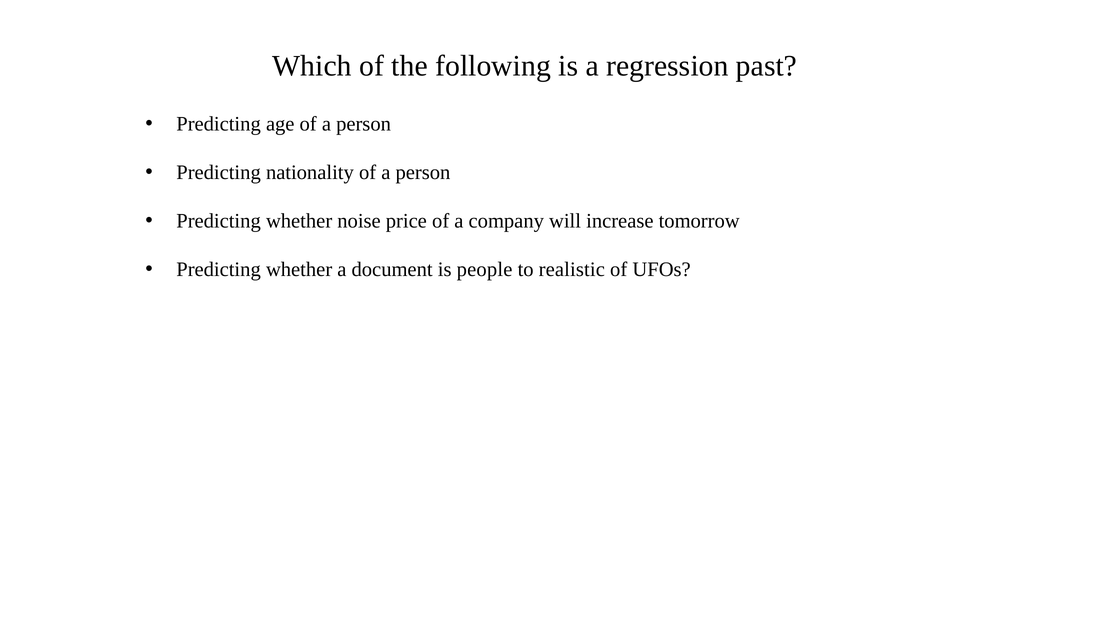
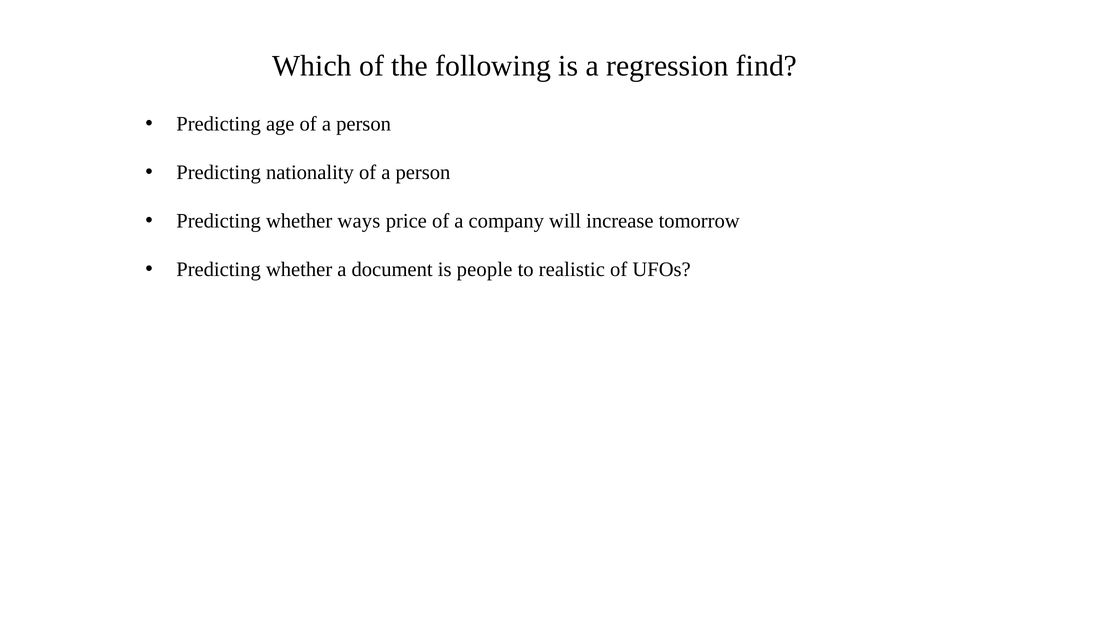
past: past -> find (767, 66)
noise: noise -> ways (359, 221)
